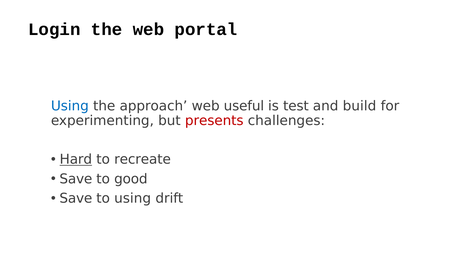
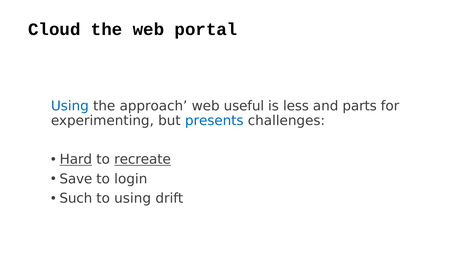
Login: Login -> Cloud (54, 30)
test: test -> less (296, 106)
build: build -> parts (360, 106)
presents colour: red -> blue (214, 121)
recreate underline: none -> present (143, 160)
good: good -> login (131, 179)
Save: Save -> Such (76, 199)
